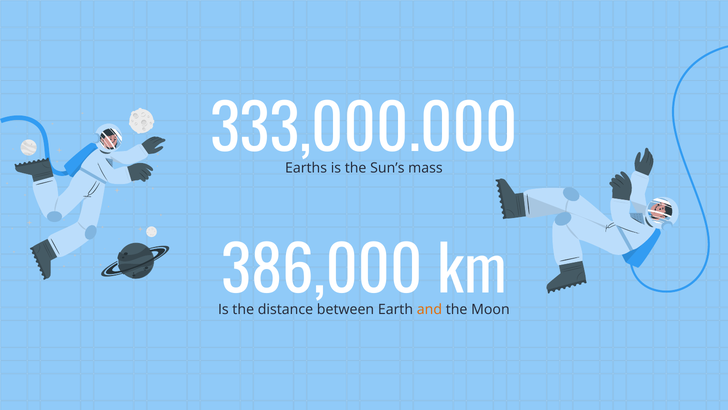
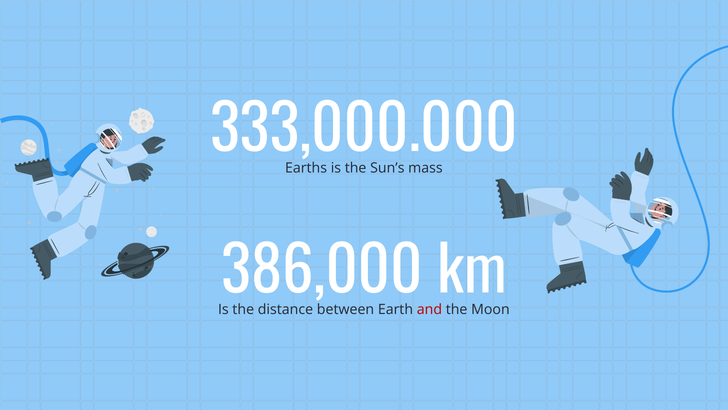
and colour: orange -> red (429, 309)
